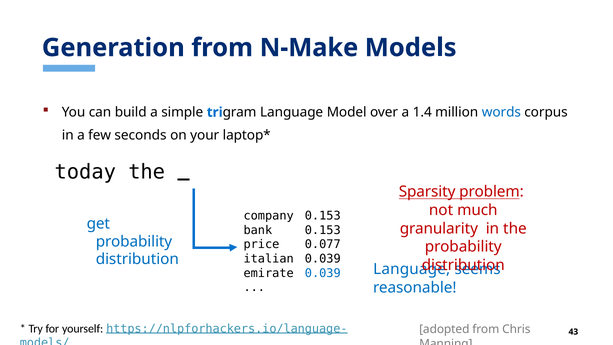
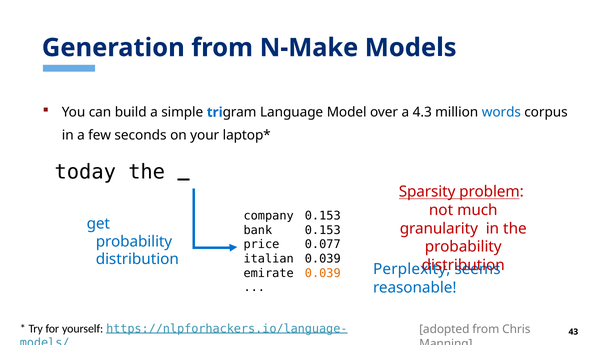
1.4: 1.4 -> 4.3 (422, 112)
Language: Language -> Perplexity (412, 269)
0.039 colour: blue -> orange (323, 273)
